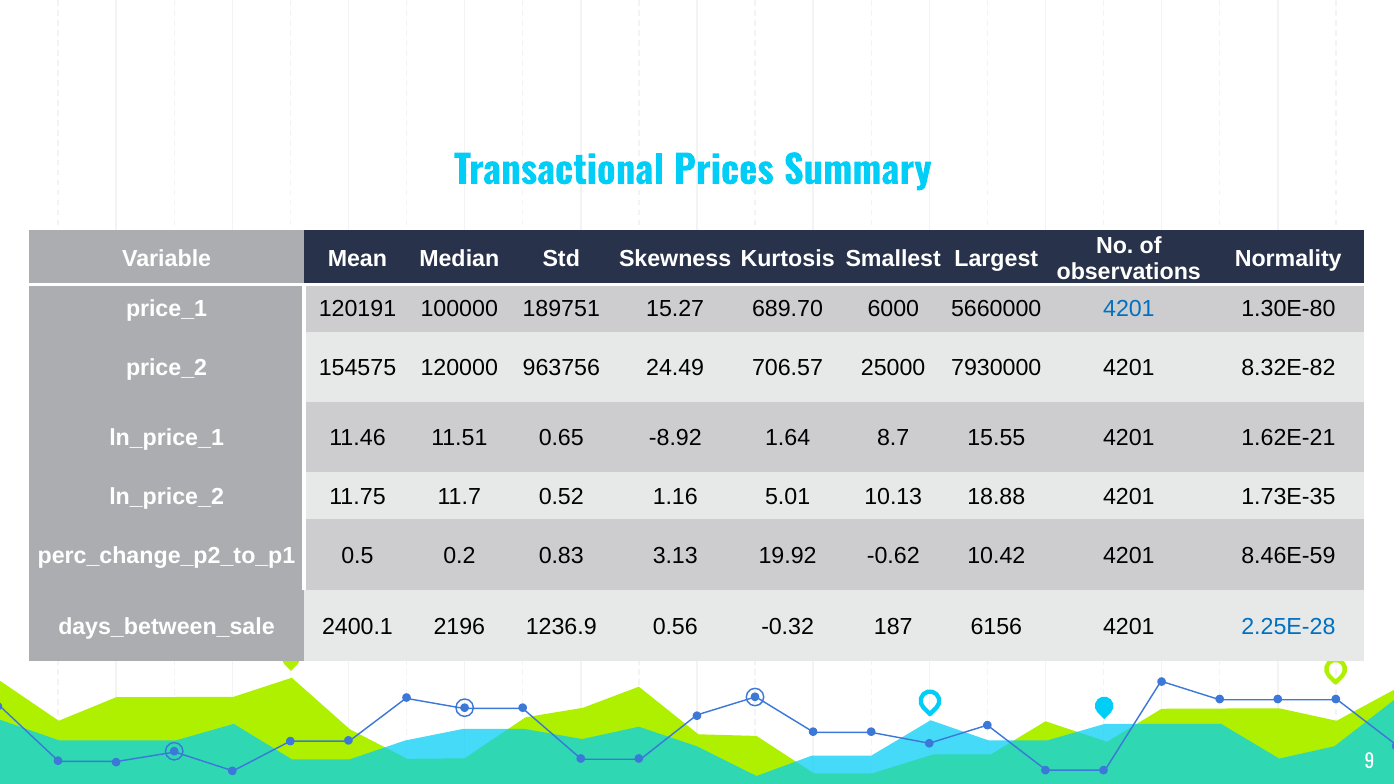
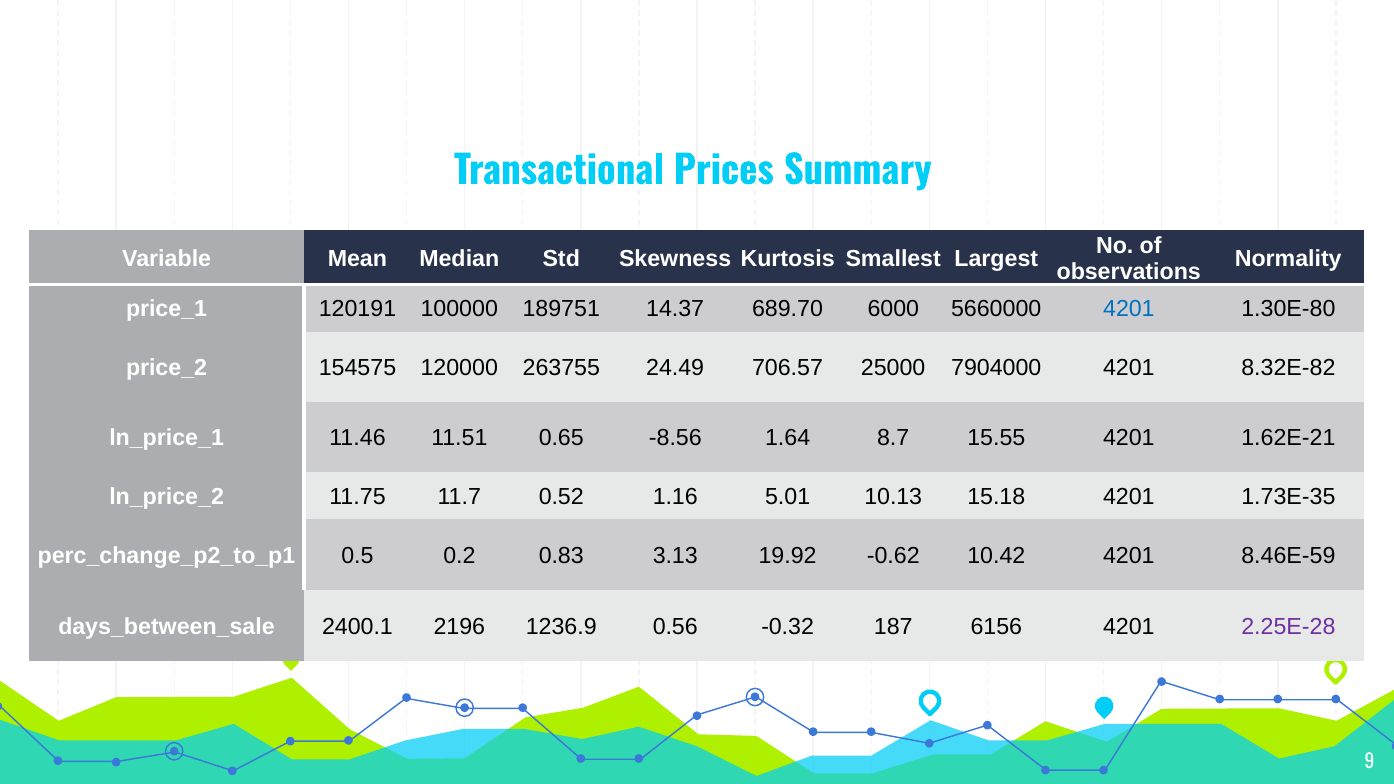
15.27: 15.27 -> 14.37 (675, 309)
963756: 963756 -> 263755 (561, 368)
7930000: 7930000 -> 7904000 (996, 368)
-8.92: -8.92 -> -8.56 (675, 438)
18.88: 18.88 -> 15.18 (996, 497)
2.25E-28 colour: blue -> purple (1288, 627)
